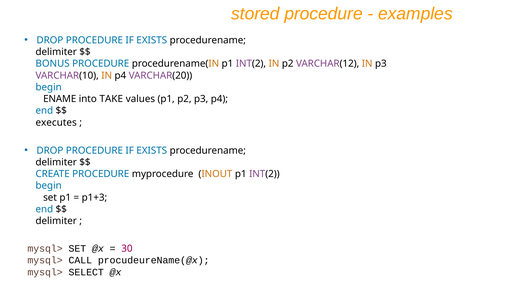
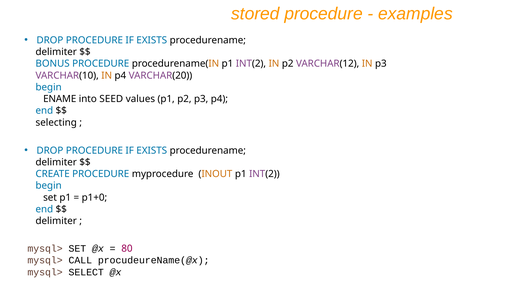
TAKE: TAKE -> SEED (111, 99)
executes: executes -> selecting (56, 122)
p1+3: p1+3 -> p1+0 (94, 197)
30: 30 -> 80 (127, 248)
